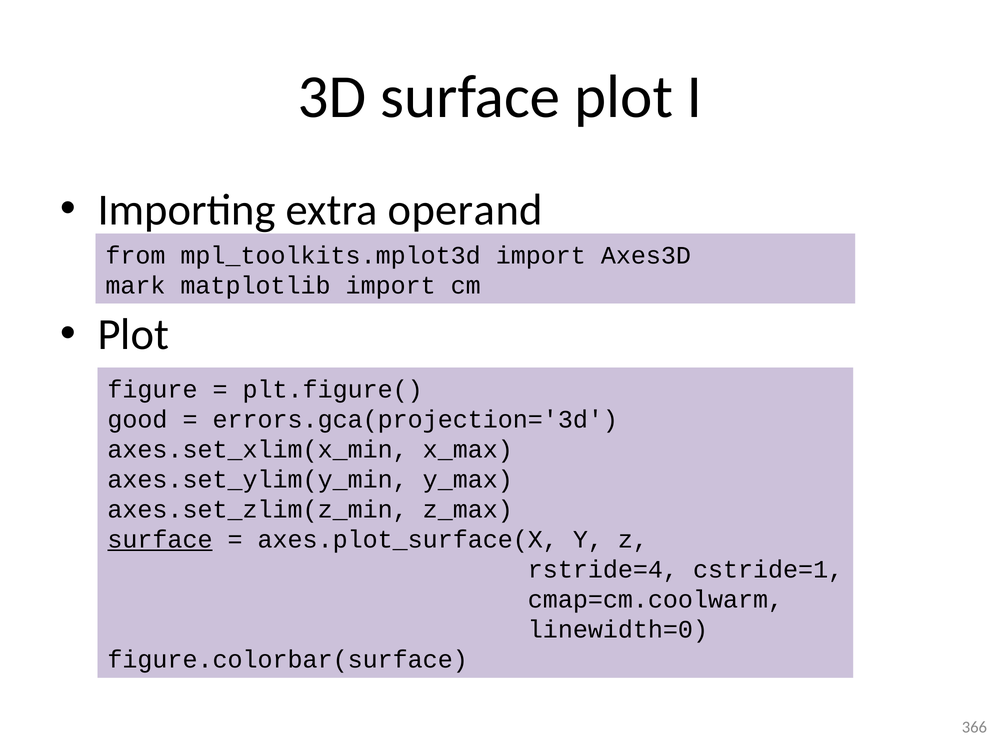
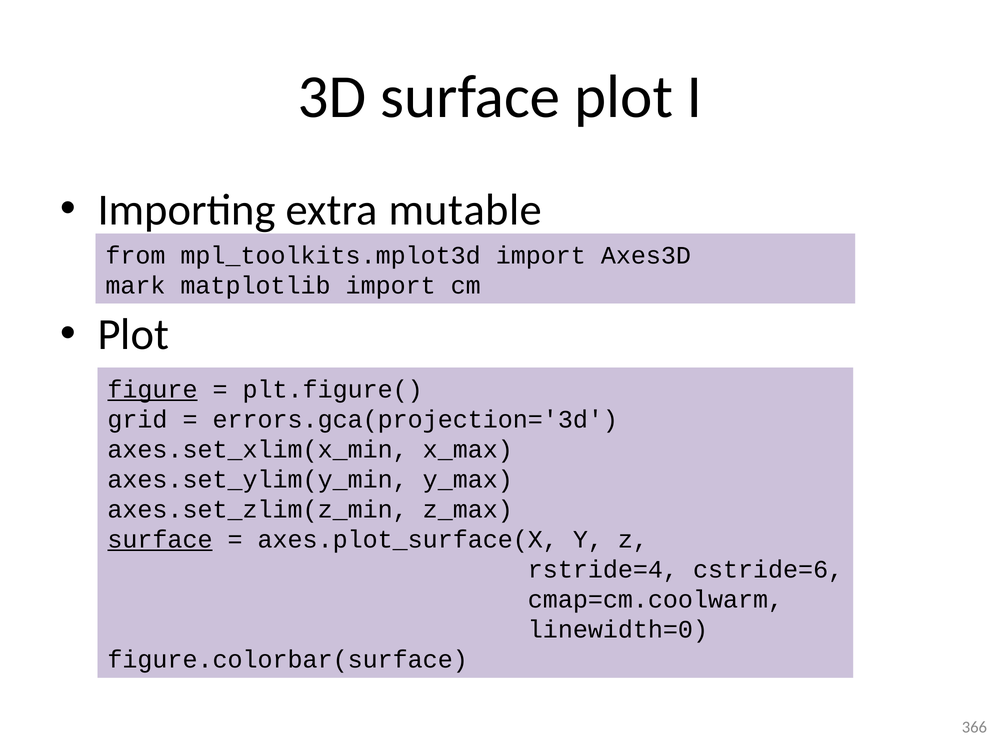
operand: operand -> mutable (465, 210)
figure underline: none -> present (152, 389)
good: good -> grid (137, 419)
cstride=1: cstride=1 -> cstride=6 (768, 569)
